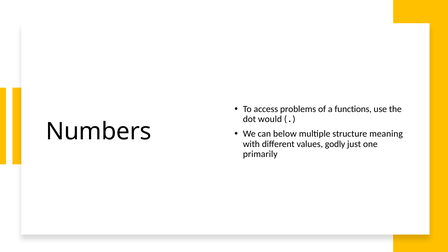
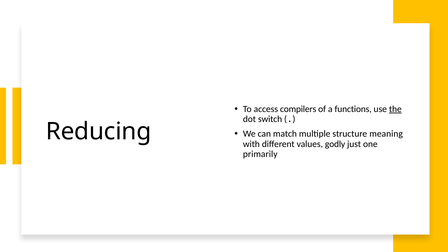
problems: problems -> compilers (298, 109)
the underline: none -> present (395, 109)
would: would -> switch (270, 119)
Numbers: Numbers -> Reducing (99, 131)
below: below -> match (285, 134)
